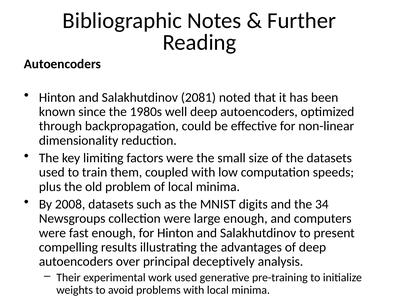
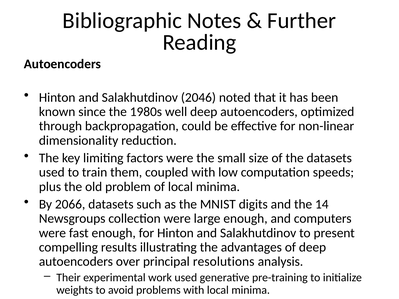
2081: 2081 -> 2046 (198, 97)
2008: 2008 -> 2066 (70, 204)
34: 34 -> 14 (322, 204)
deceptively: deceptively -> resolutions (224, 262)
